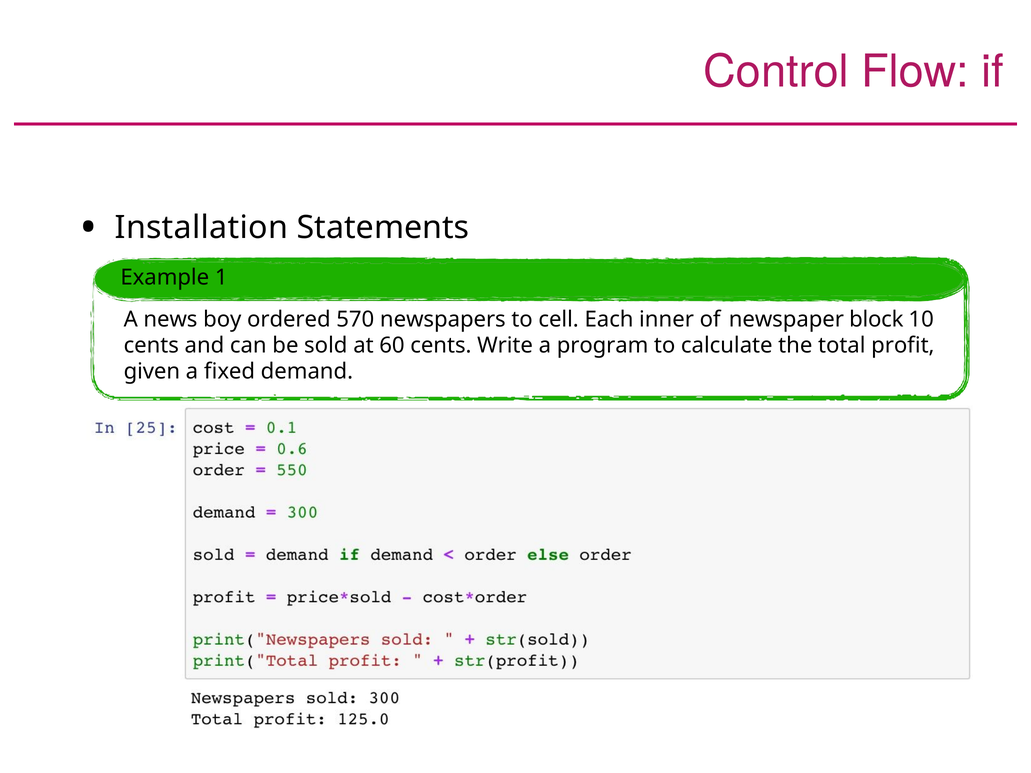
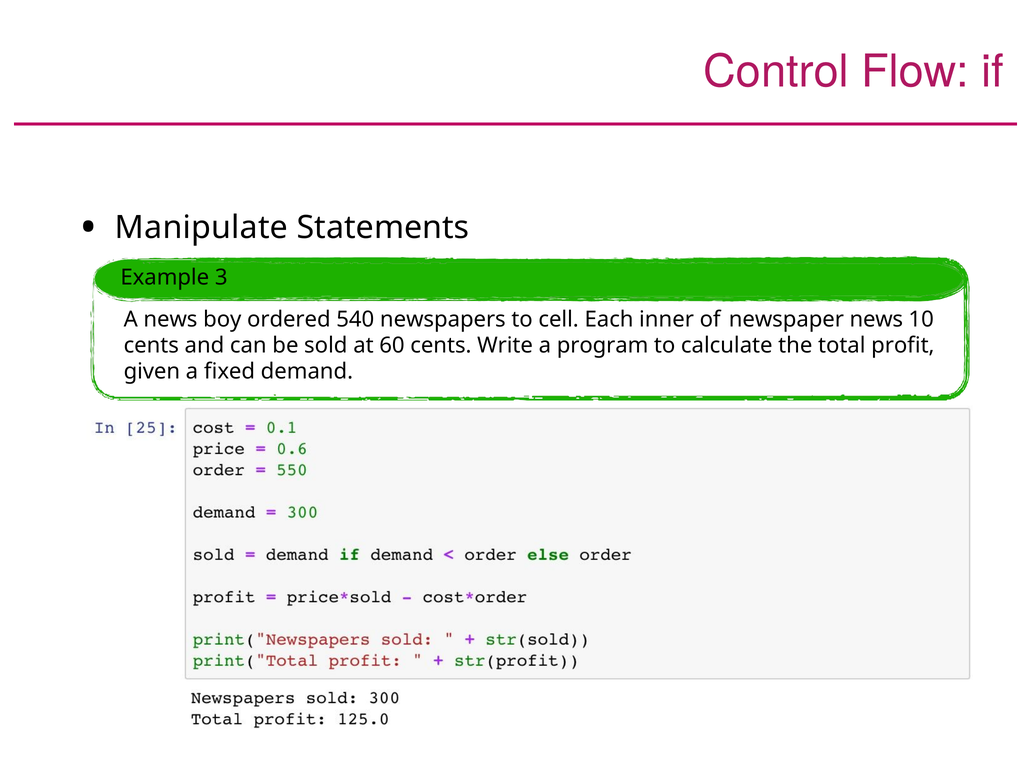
Installation: Installation -> Manipulate (201, 228)
1: 1 -> 3 (221, 278)
570: 570 -> 540 (355, 319)
newspaper block: block -> news (876, 319)
